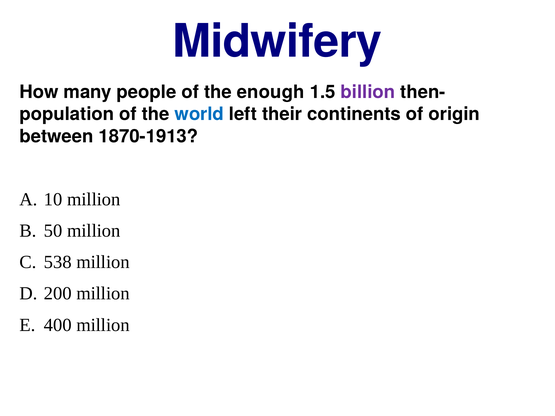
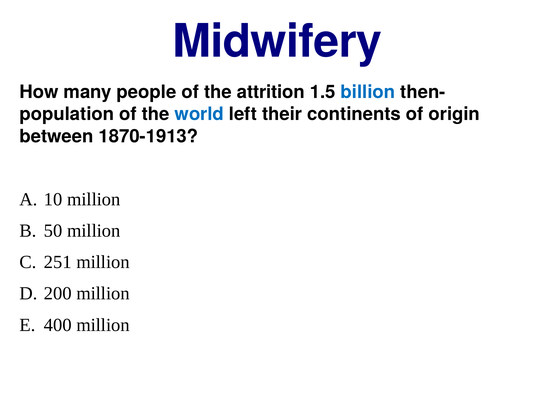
enough: enough -> attrition (271, 92)
billion colour: purple -> blue (368, 92)
538: 538 -> 251 (58, 262)
